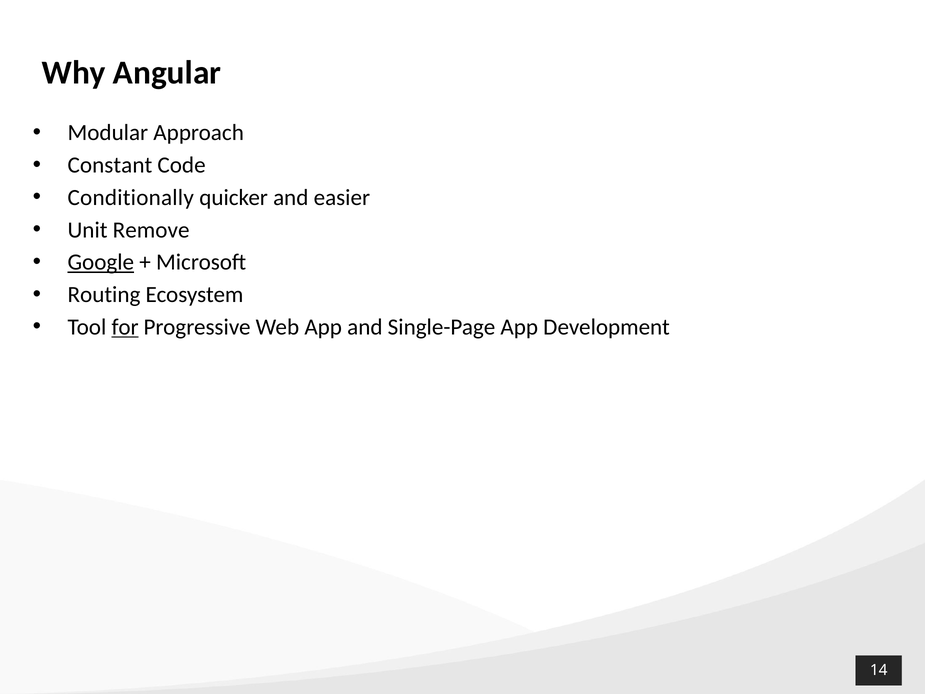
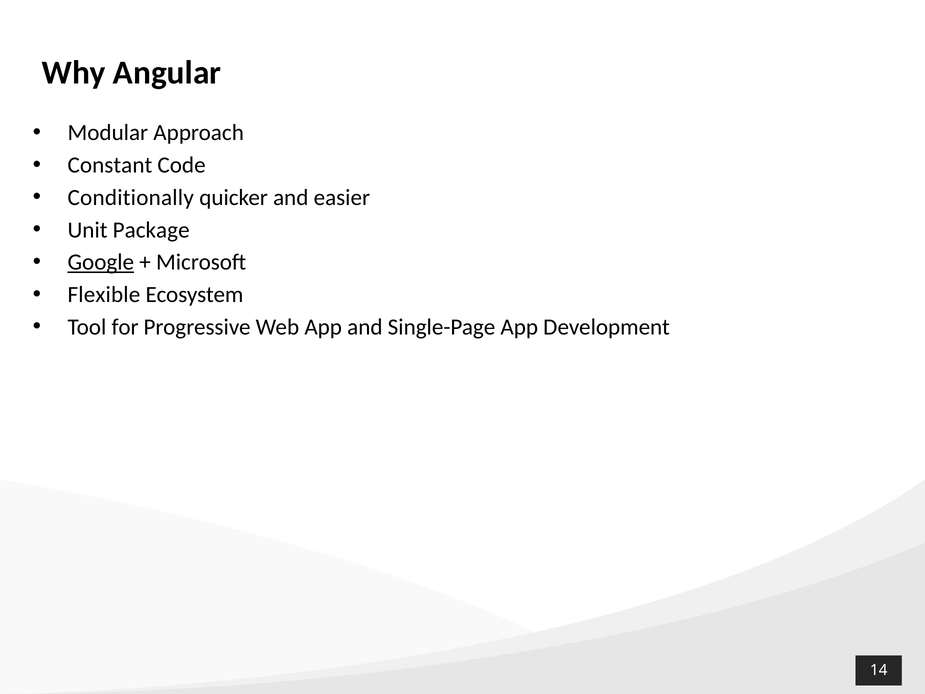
Remove: Remove -> Package (151, 230)
Routing: Routing -> Flexible (104, 295)
for underline: present -> none (125, 327)
